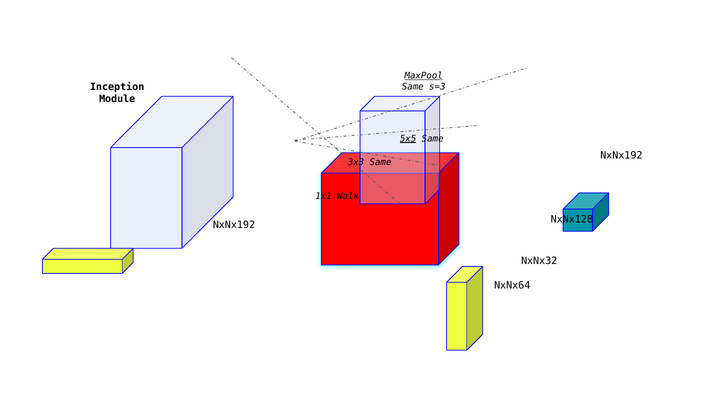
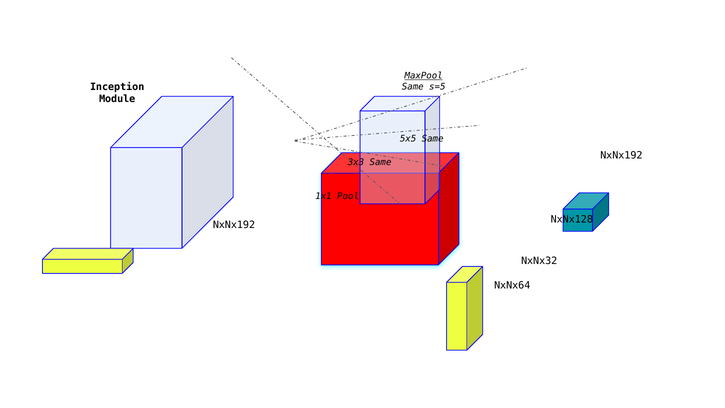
s=3: s=3 -> s=5 (437, 87)
5x5 underline: present -> none (408, 139)
Walk: Walk -> Pool (348, 196)
